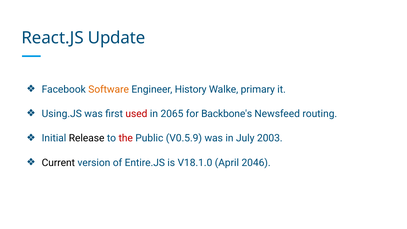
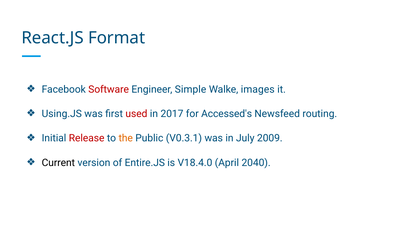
Update: Update -> Format (117, 38)
Software colour: orange -> red (109, 89)
History: History -> Simple (191, 89)
primary: primary -> images (258, 89)
2065: 2065 -> 2017 (172, 114)
Backbone's: Backbone's -> Accessed's (227, 114)
Release colour: black -> red (87, 138)
the colour: red -> orange (126, 138)
V0.5.9: V0.5.9 -> V0.3.1 (184, 138)
2003: 2003 -> 2009 (270, 138)
V18.1.0: V18.1.0 -> V18.4.0 (195, 163)
2046: 2046 -> 2040 (256, 163)
